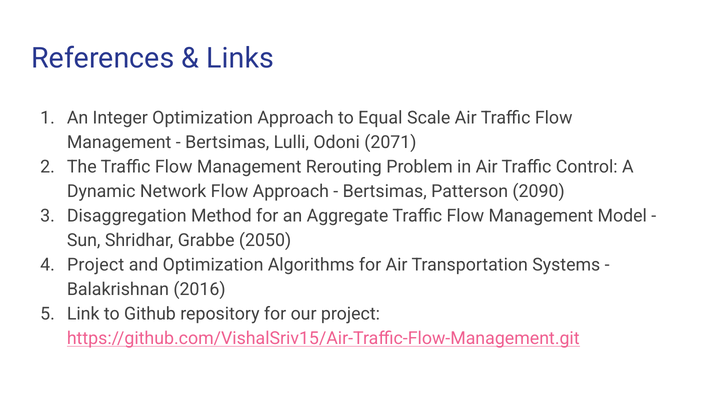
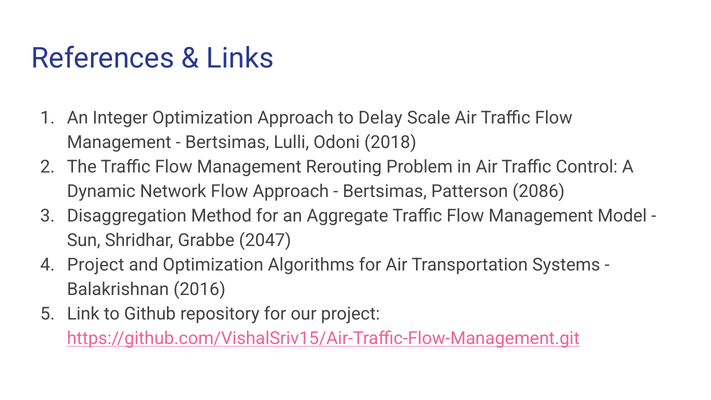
Equal: Equal -> Delay (380, 118)
2071: 2071 -> 2018 (390, 142)
2090: 2090 -> 2086 (539, 191)
2050: 2050 -> 2047 (265, 240)
